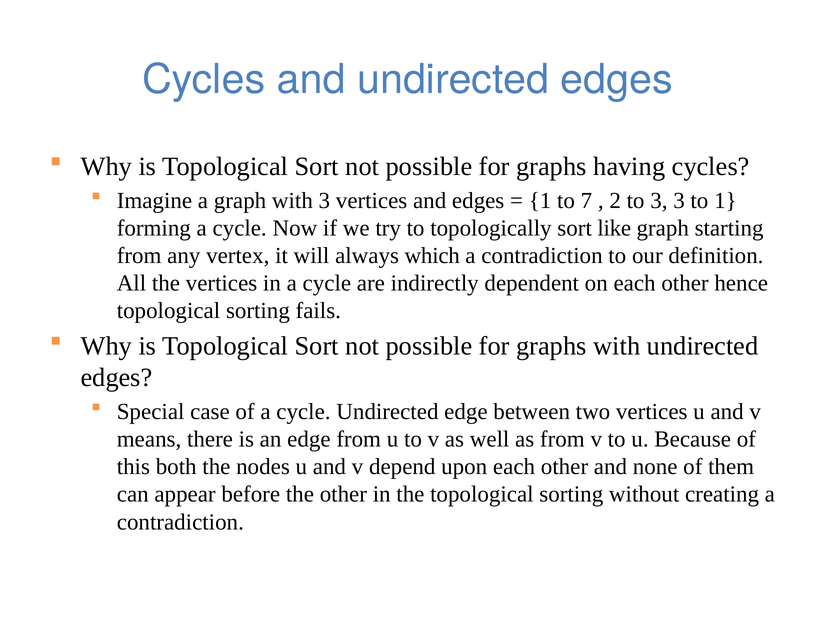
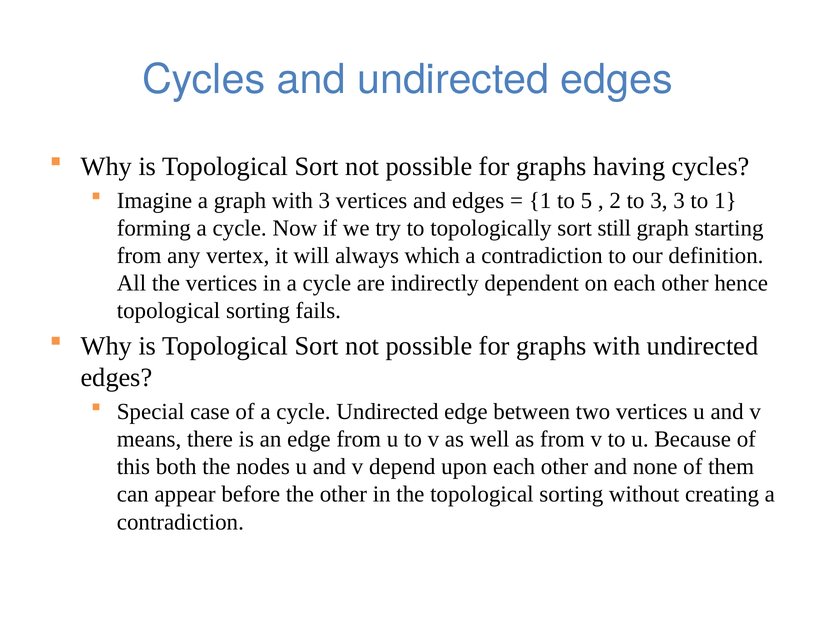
7: 7 -> 5 (586, 201)
like: like -> still (614, 228)
